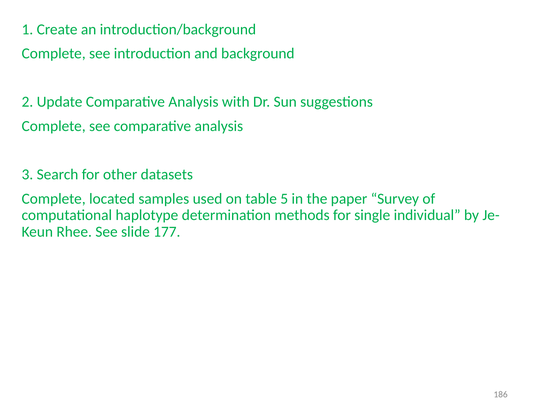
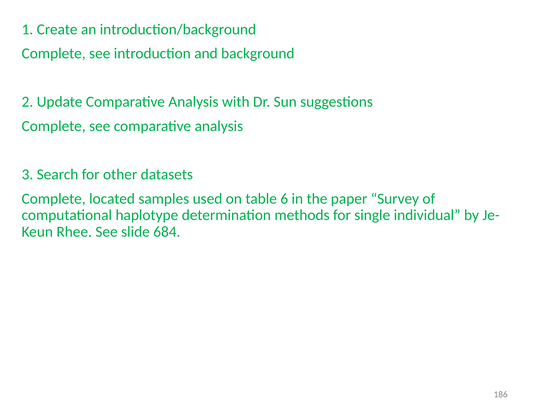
5: 5 -> 6 (284, 199)
177: 177 -> 684 (167, 232)
